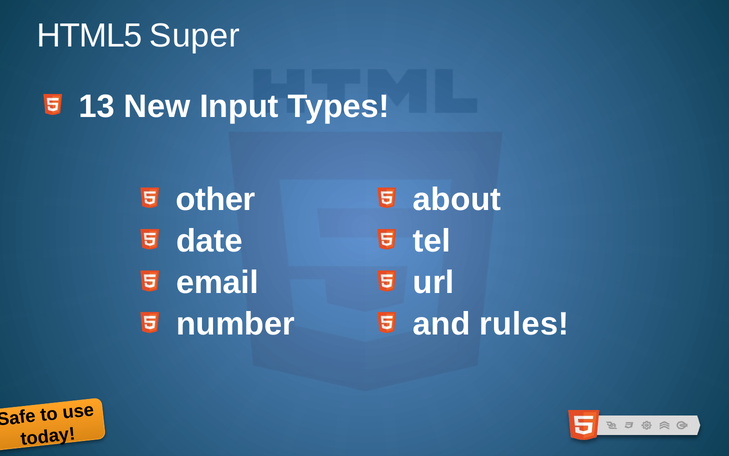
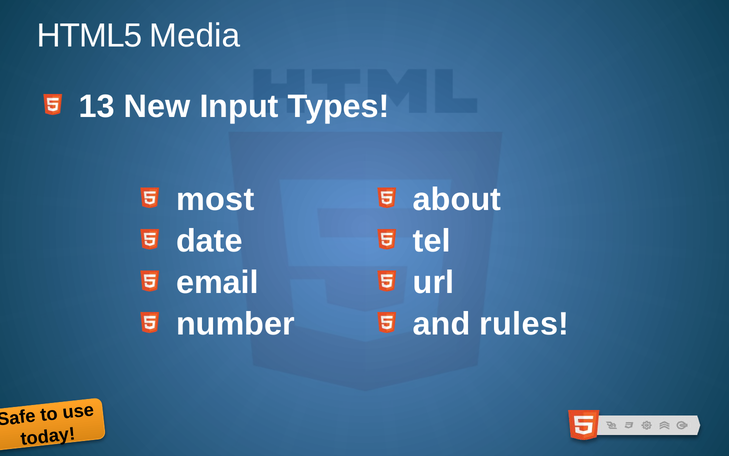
Super: Super -> Media (195, 36)
other: other -> most (215, 199)
